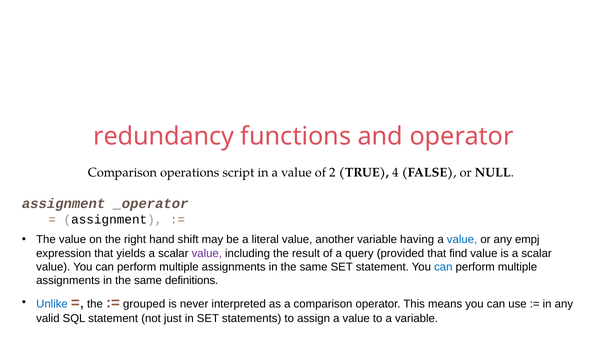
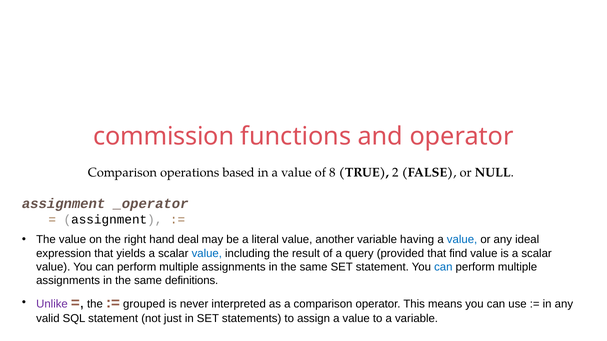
redundancy: redundancy -> commission (164, 137)
script: script -> based (239, 173)
2: 2 -> 8 (332, 173)
4: 4 -> 2 (395, 173)
shift: shift -> deal (188, 240)
empj: empj -> ideal (527, 240)
value colour: purple -> blue (207, 254)
Unlike colour: blue -> purple (52, 304)
